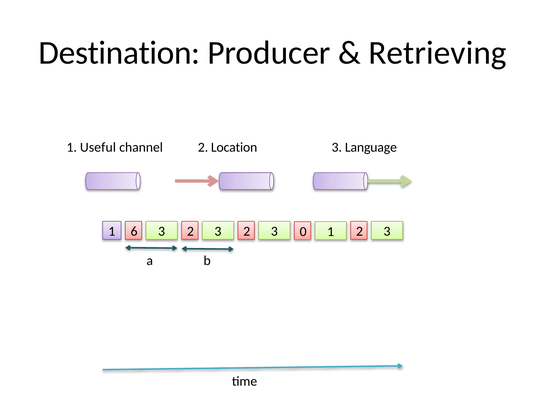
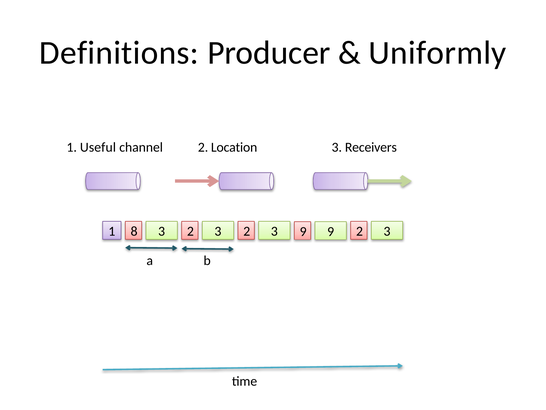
Destination: Destination -> Definitions (119, 53)
Retrieving: Retrieving -> Uniformly (437, 53)
Language: Language -> Receivers (371, 147)
6: 6 -> 8 (134, 231)
2 0: 0 -> 9 (303, 231)
3 1: 1 -> 9 (331, 231)
